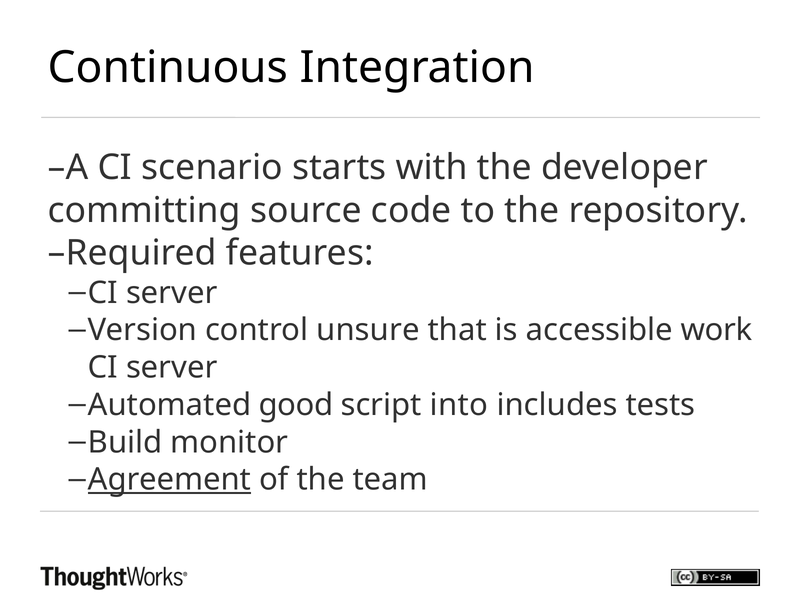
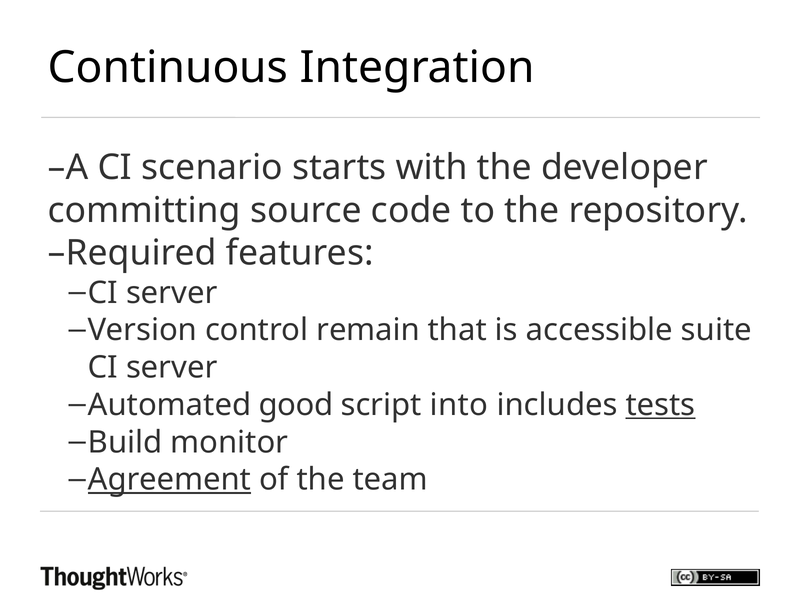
unsure: unsure -> remain (368, 330)
work: work -> suite (716, 330)
tests underline: none -> present (660, 405)
